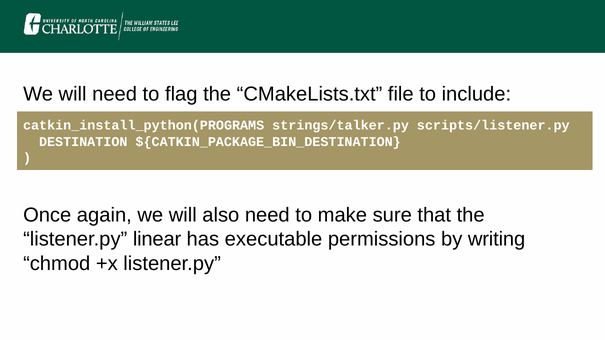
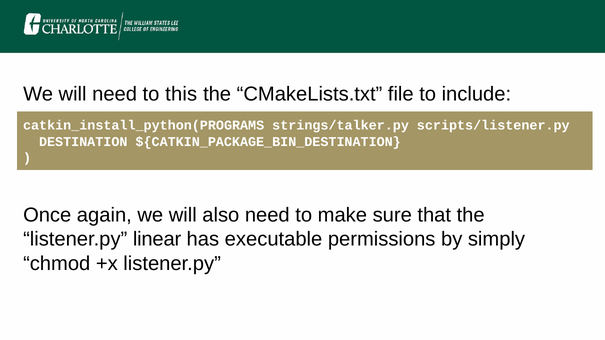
flag: flag -> this (181, 94)
writing: writing -> simply (496, 239)
